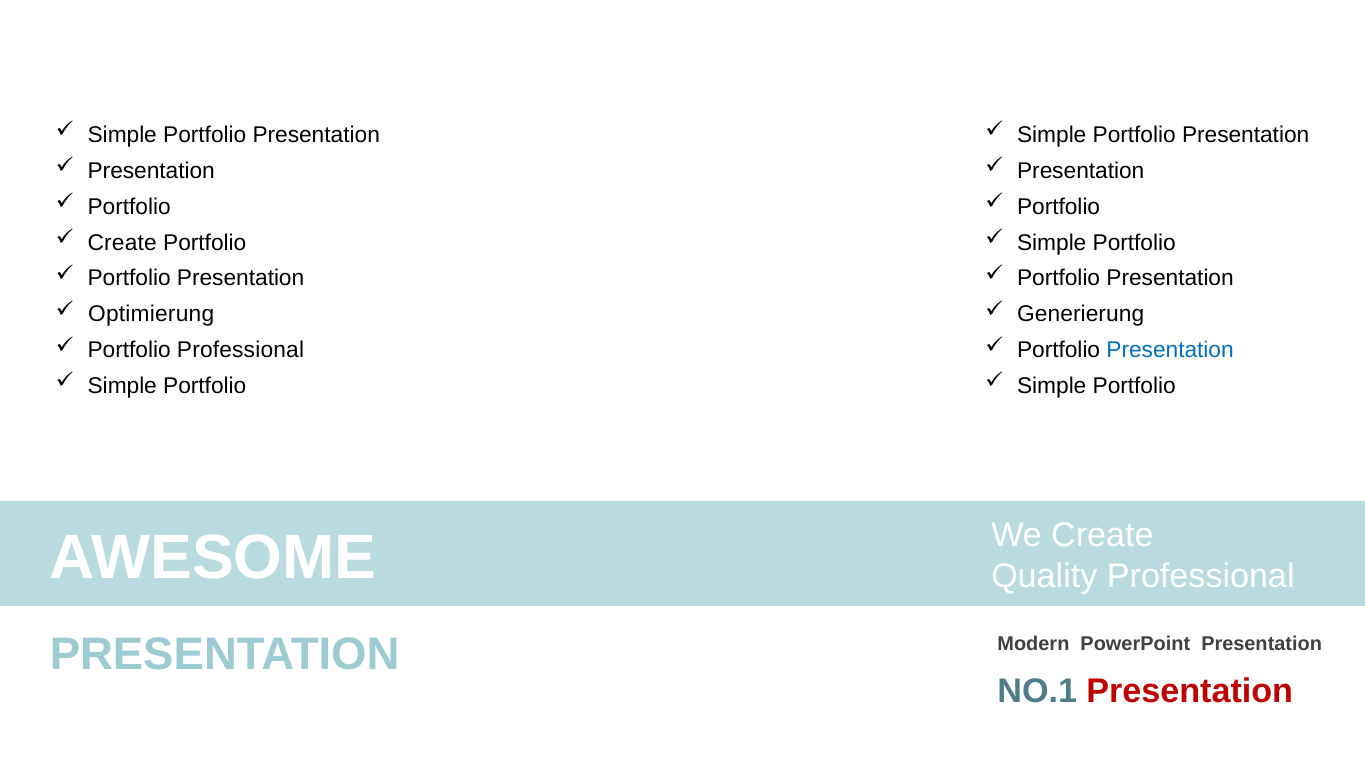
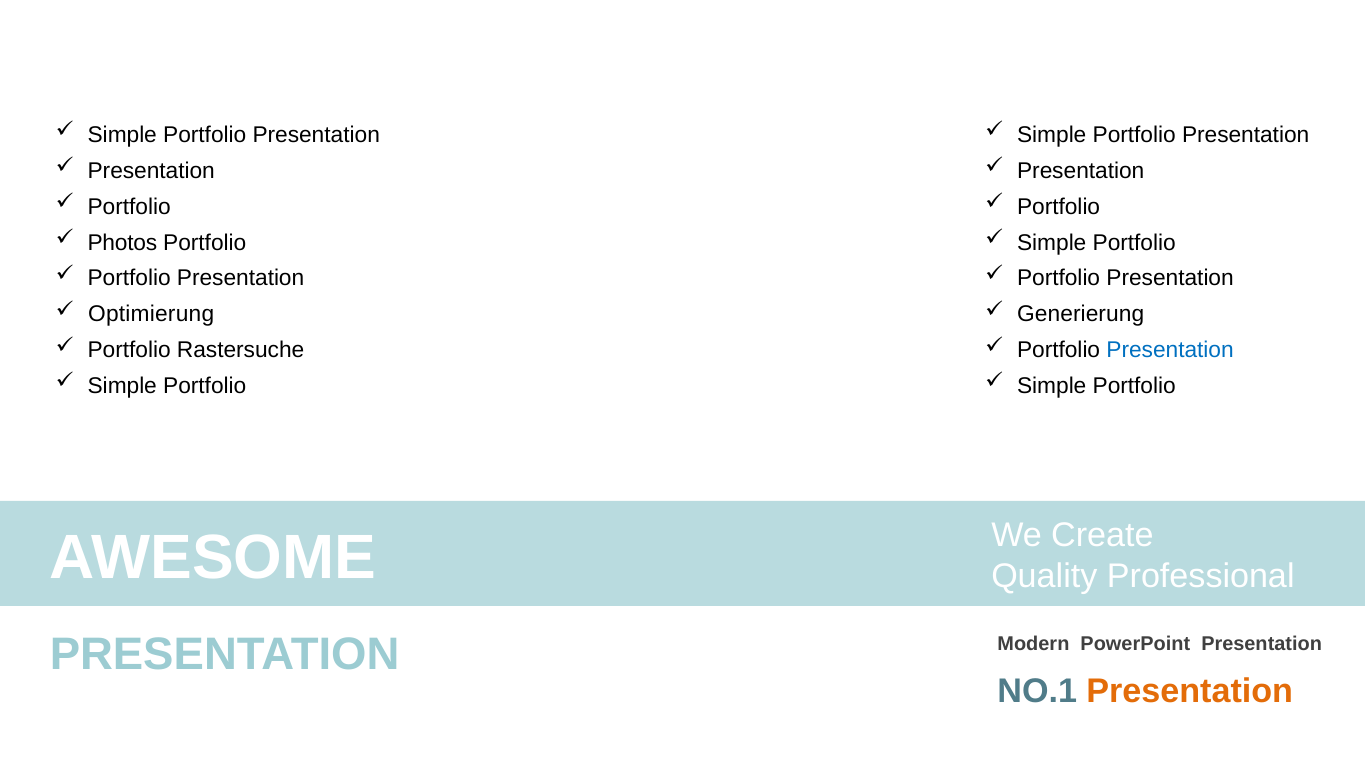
Create: Create -> Photos (122, 242)
Portfolio Professional: Professional -> Rastersuche (241, 350)
Presentation colour: red -> orange (1190, 691)
